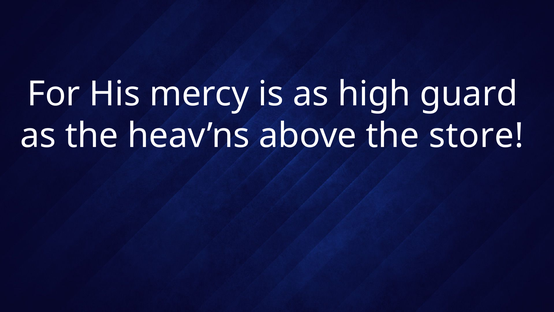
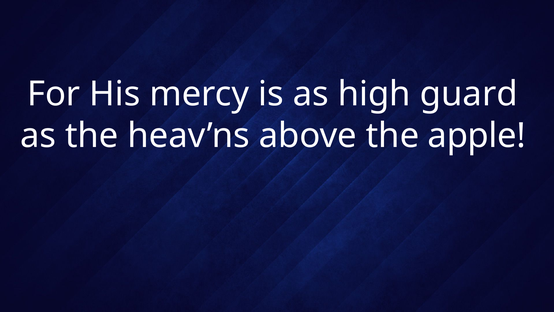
store: store -> apple (477, 136)
